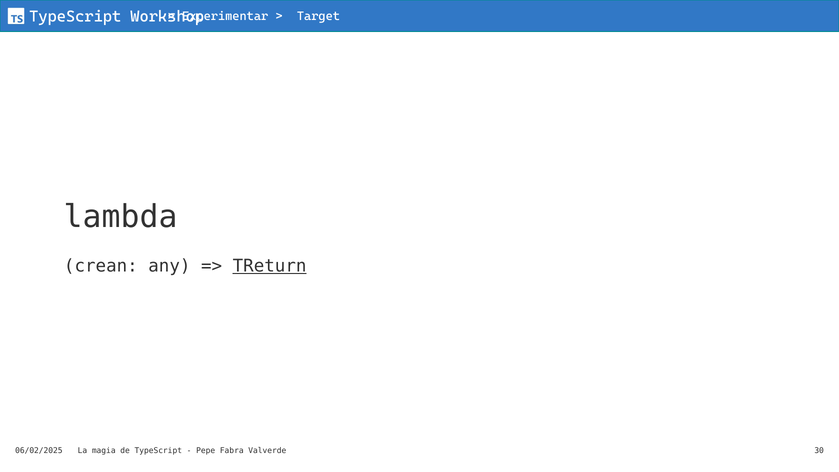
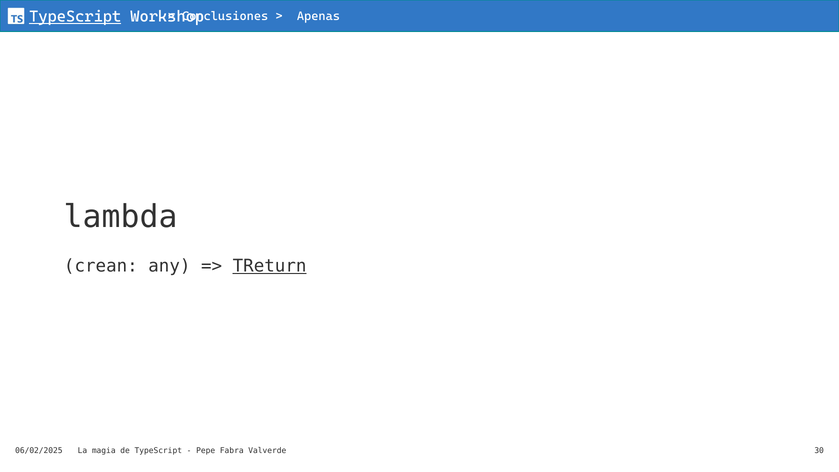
TypeScript underline: none -> present (75, 17)
Experimentar: Experimentar -> Conclusiones (225, 16)
Target: Target -> Apenas (318, 16)
